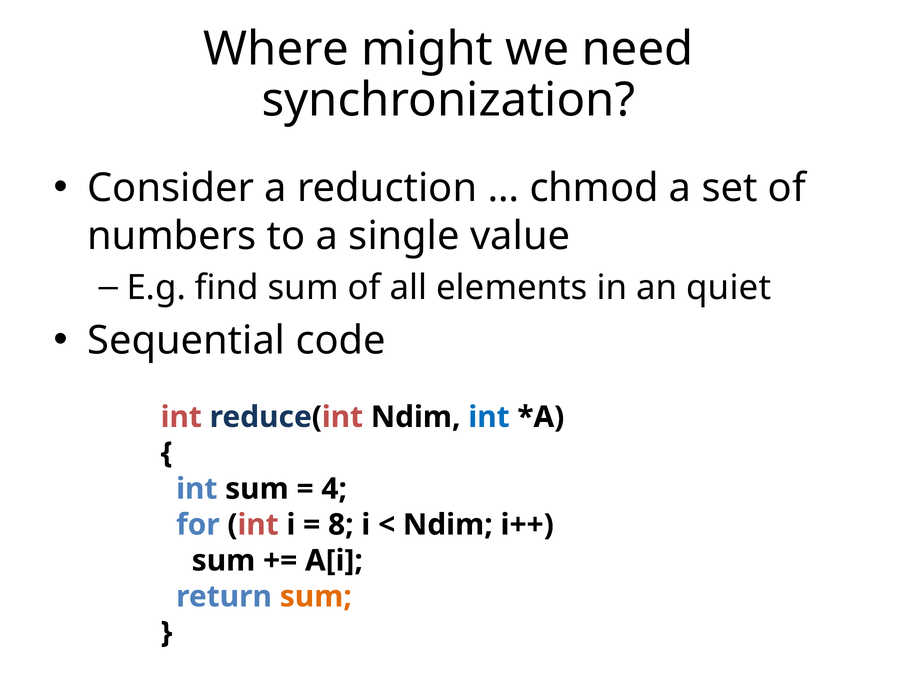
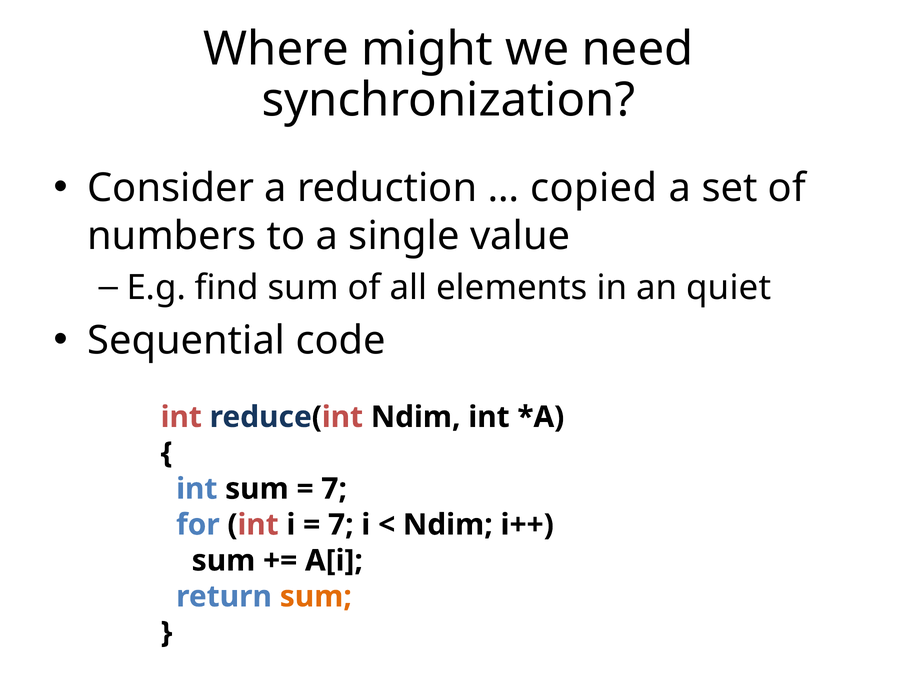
chmod: chmod -> copied (594, 188)
int colour: blue -> black (489, 417)
4: 4 -> 7 (334, 489)
8: 8 -> 7 (341, 525)
